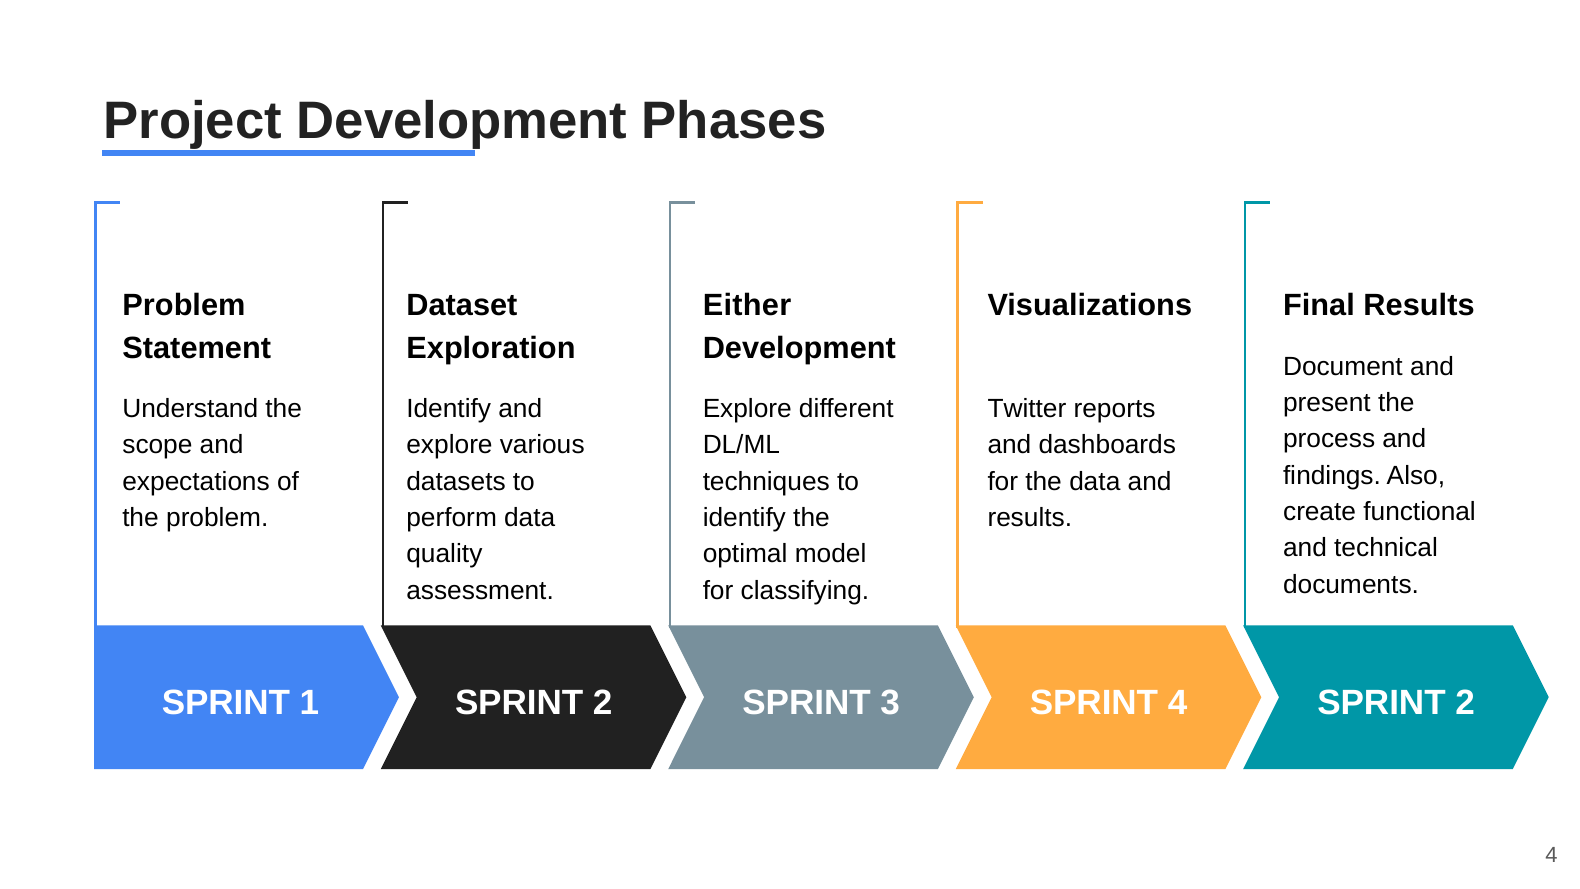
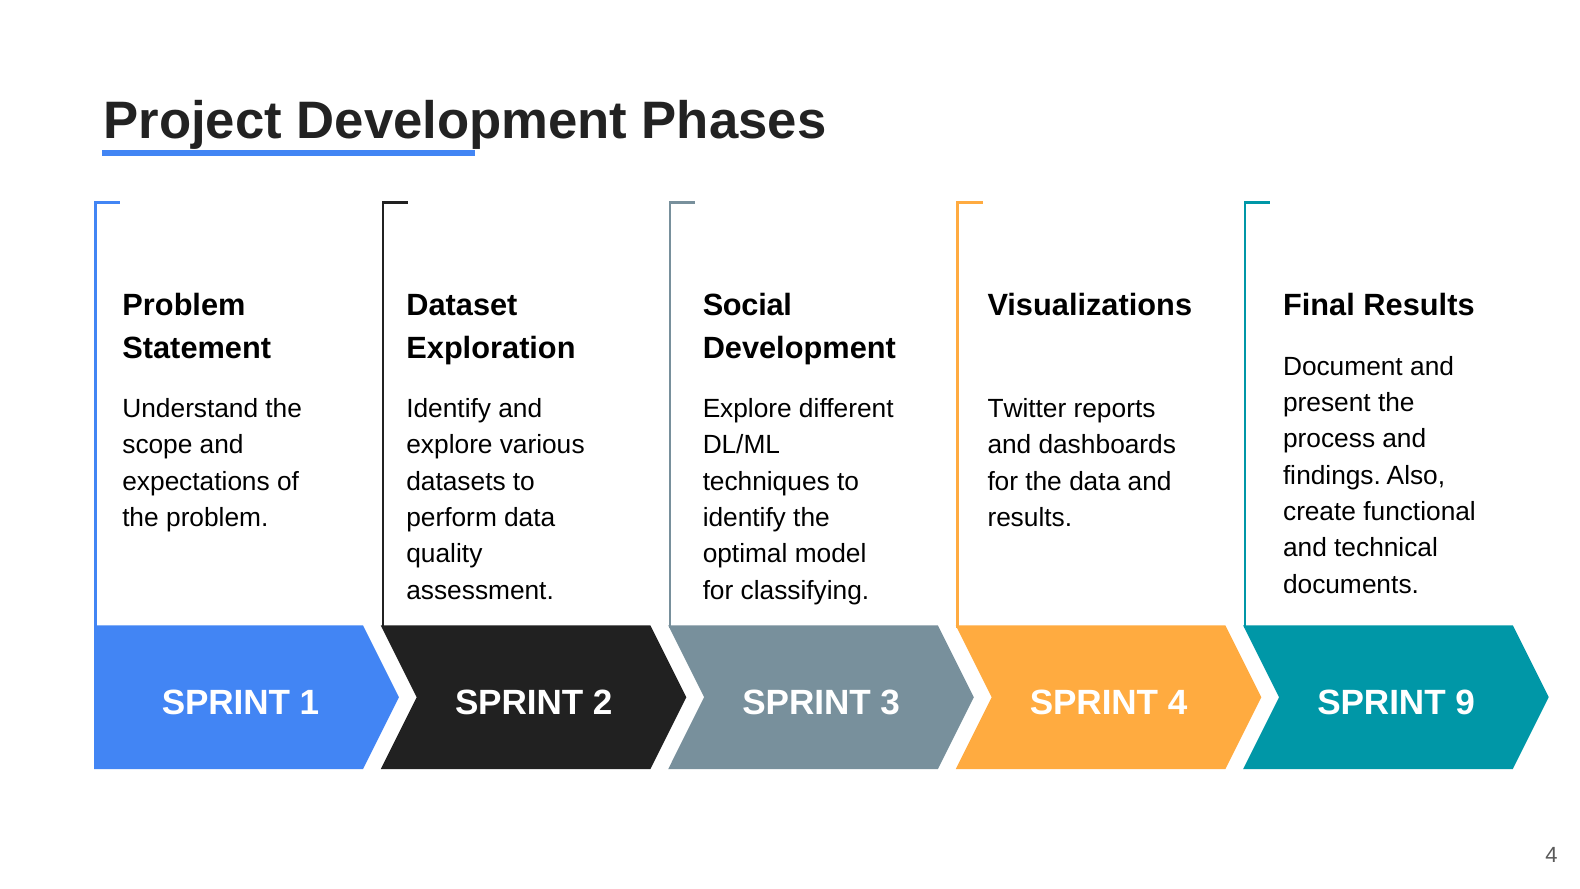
Either: Either -> Social (747, 306)
2: 2 -> 9 (1465, 703)
